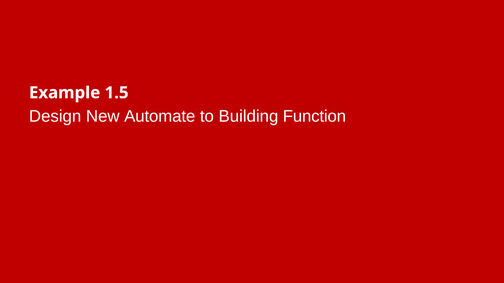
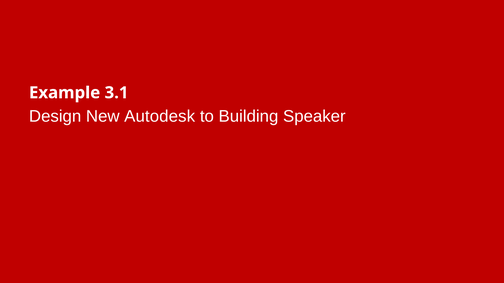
1.5: 1.5 -> 3.1 (117, 93)
Automate: Automate -> Autodesk (160, 117)
Function: Function -> Speaker (314, 117)
